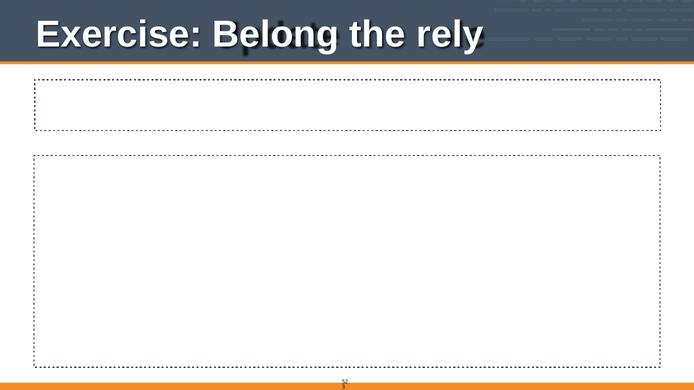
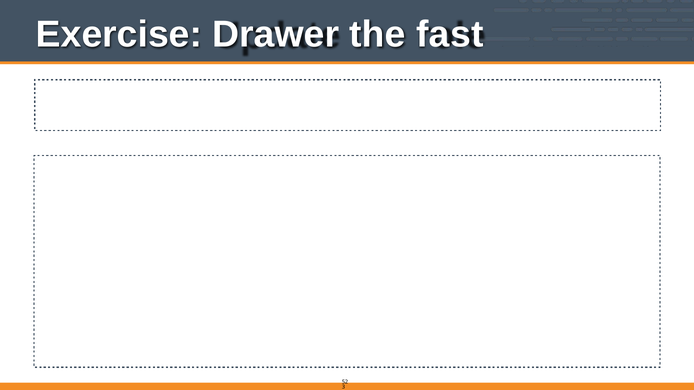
Belong: Belong -> Drawer (276, 34)
rely: rely -> fast (450, 34)
